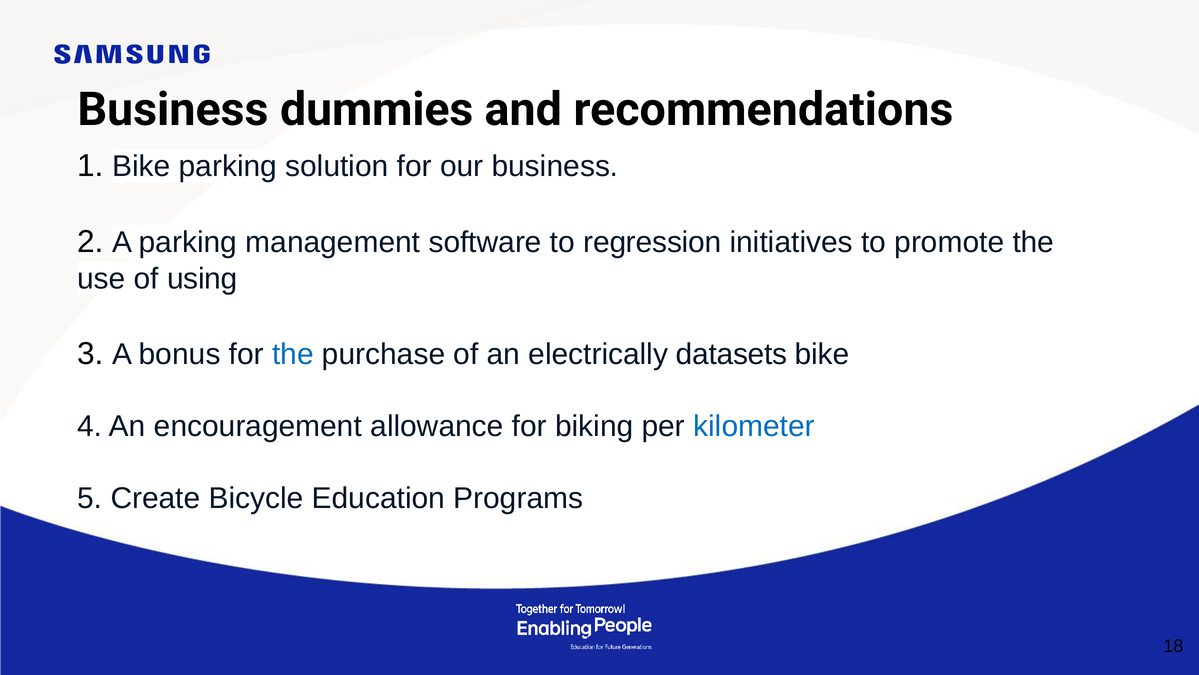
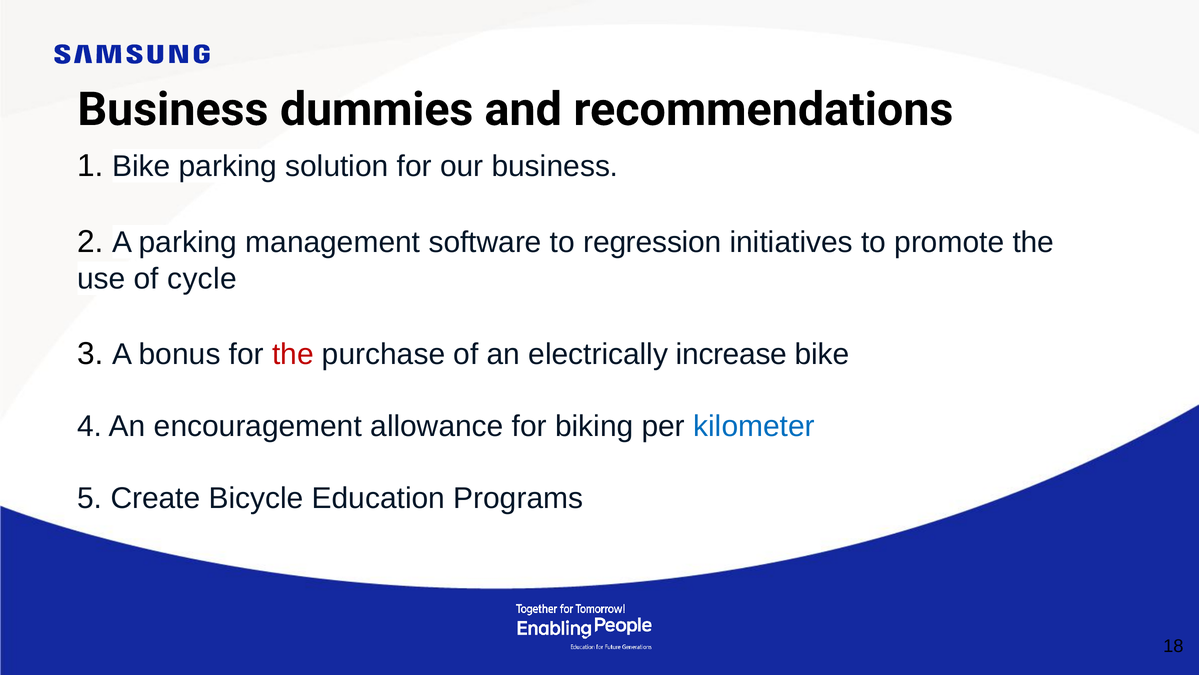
using: using -> cycle (202, 278)
the colour: blue -> red (293, 354)
datasets: datasets -> increase (731, 354)
